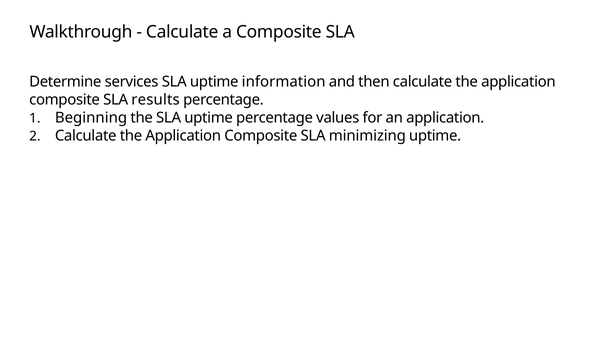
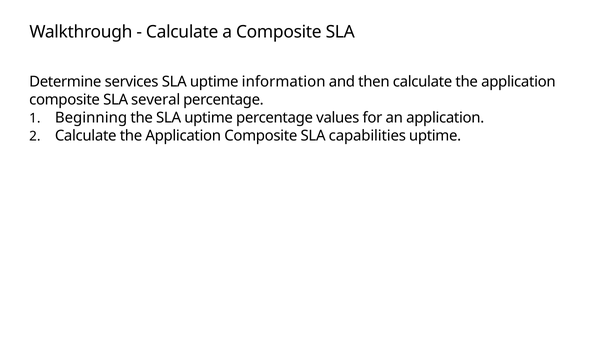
results: results -> several (156, 100)
minimizing: minimizing -> capabilities (367, 135)
